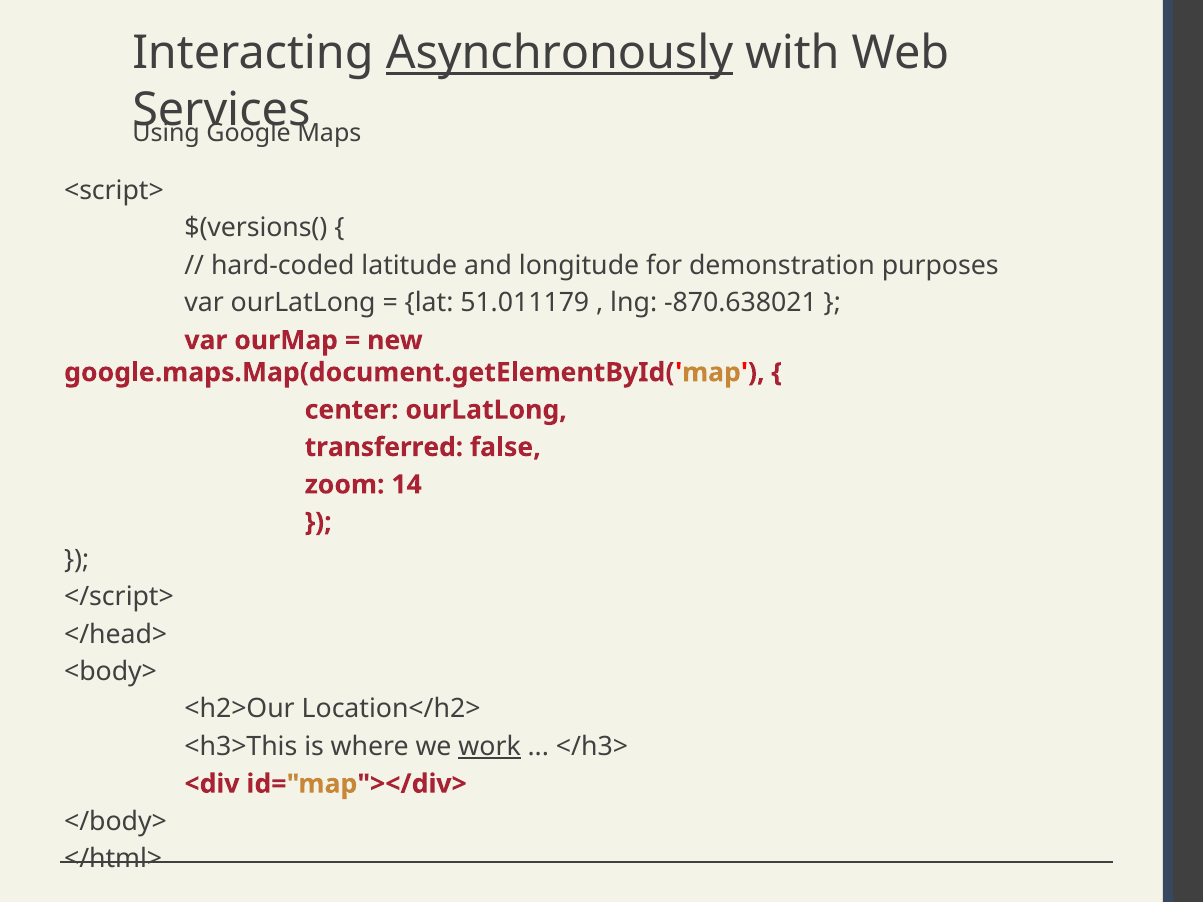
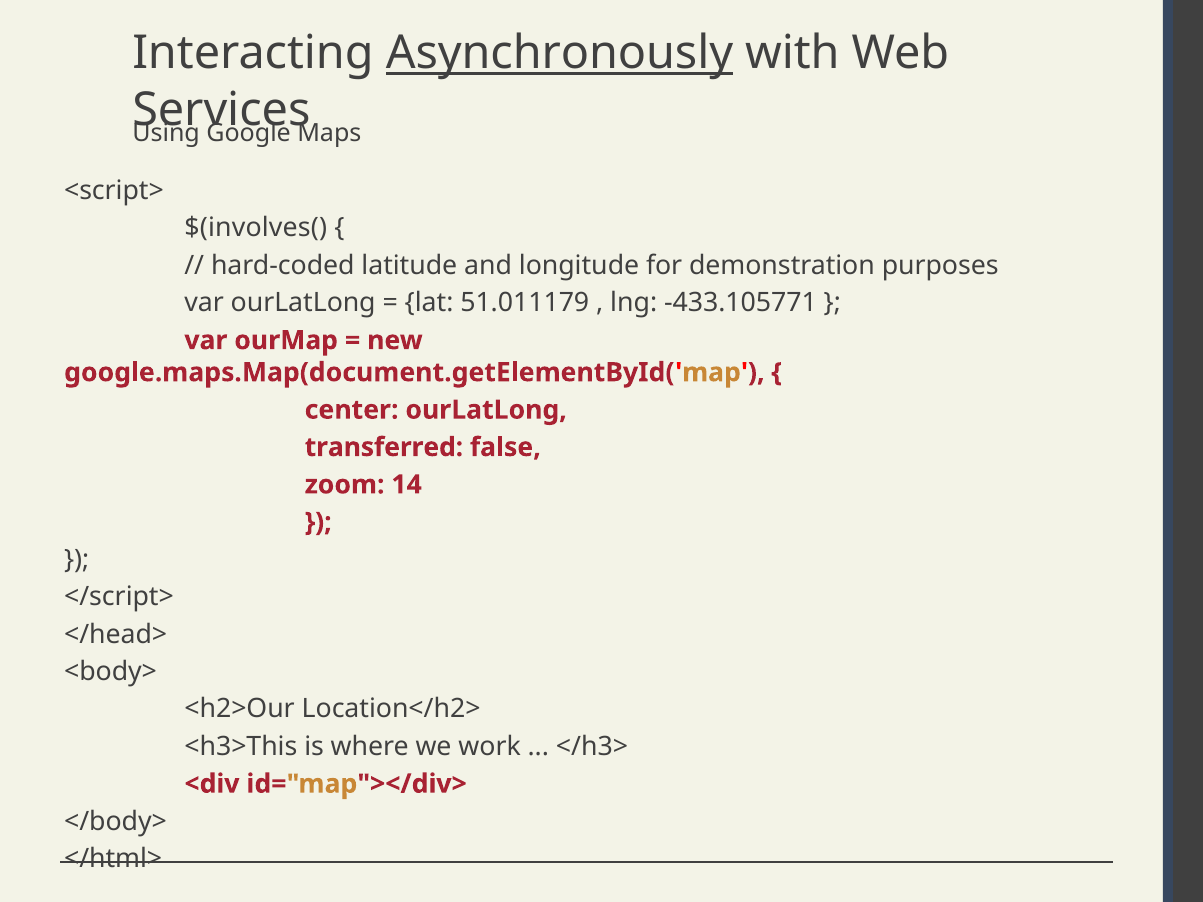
$(versions(: $(versions( -> $(involves( (256, 228)
-870.638021: -870.638021 -> -433.105771 (740, 303)
work underline: present -> none (490, 747)
